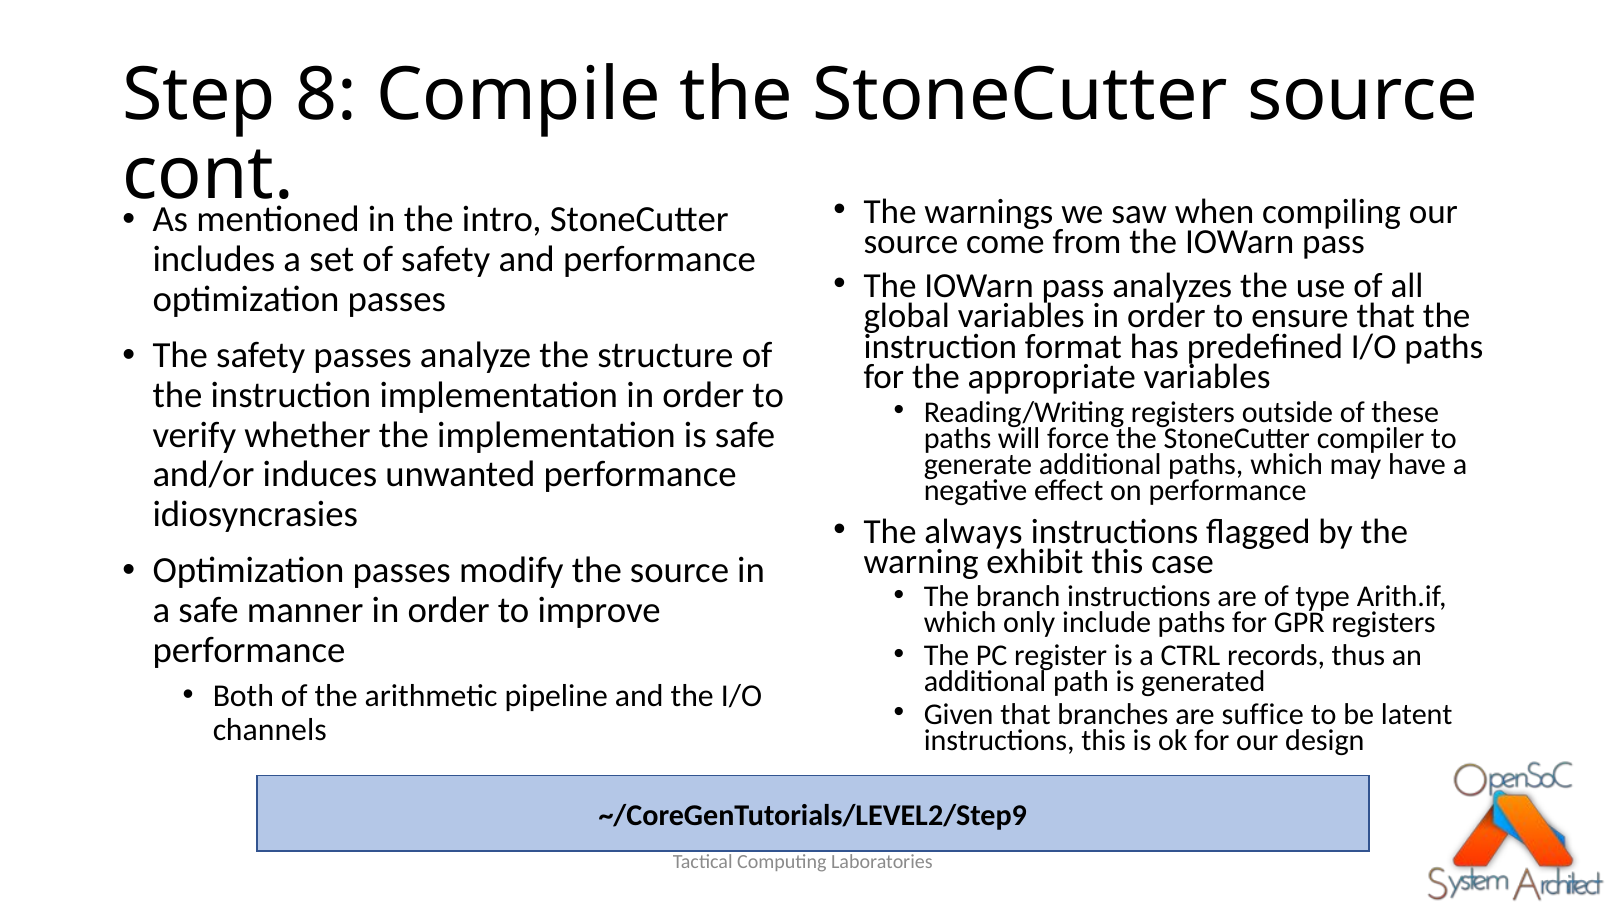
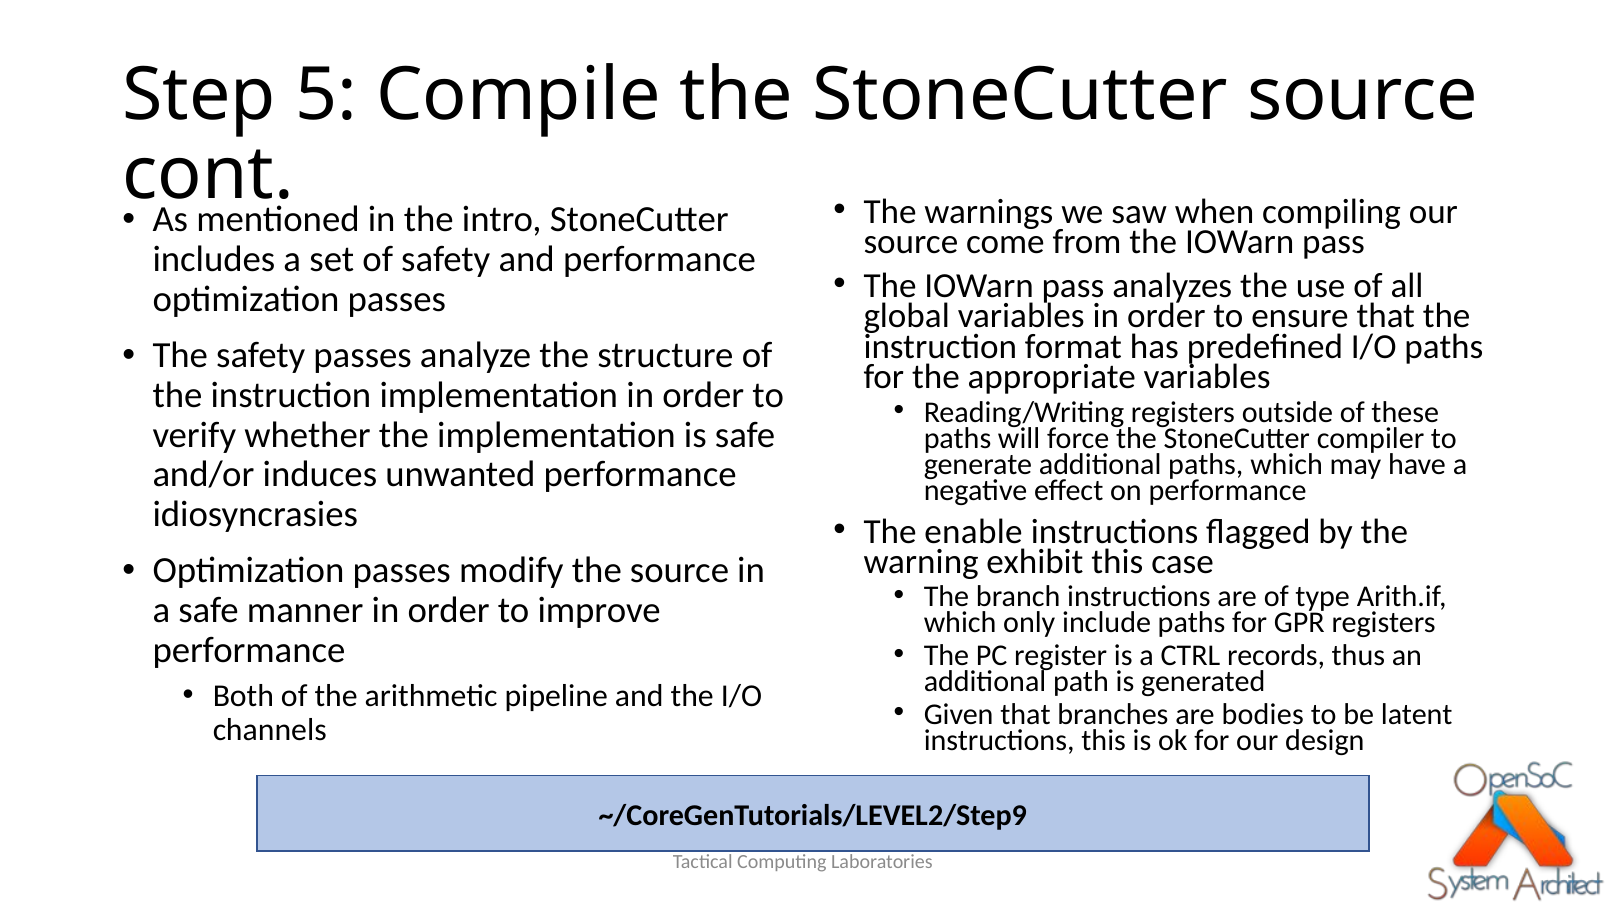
8: 8 -> 5 (326, 95)
always: always -> enable (973, 532)
suffice: suffice -> bodies (1263, 715)
